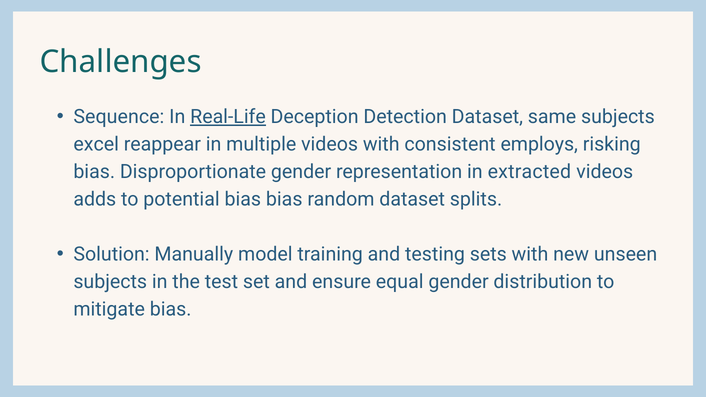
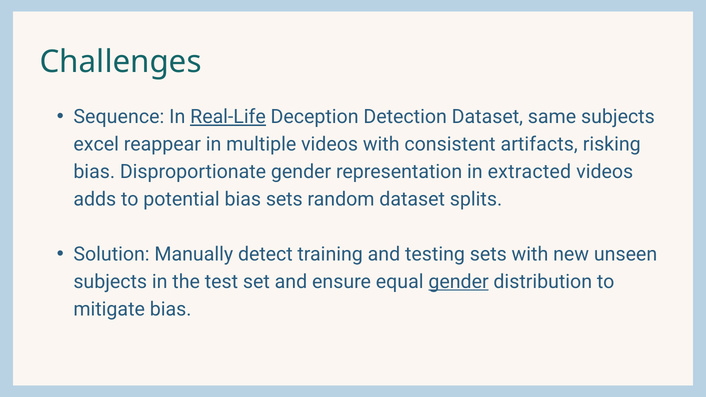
employs: employs -> artifacts (539, 144)
bias bias: bias -> sets (284, 199)
model: model -> detect (265, 254)
gender underline: none -> present (459, 282)
